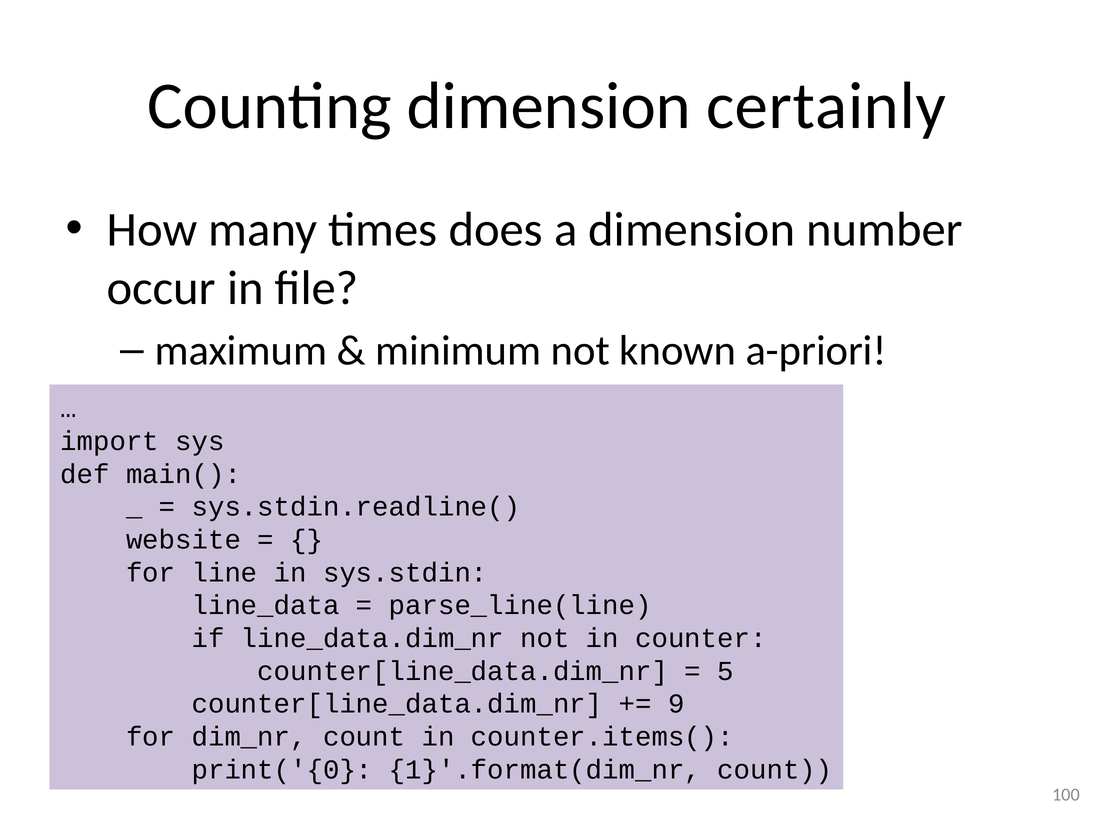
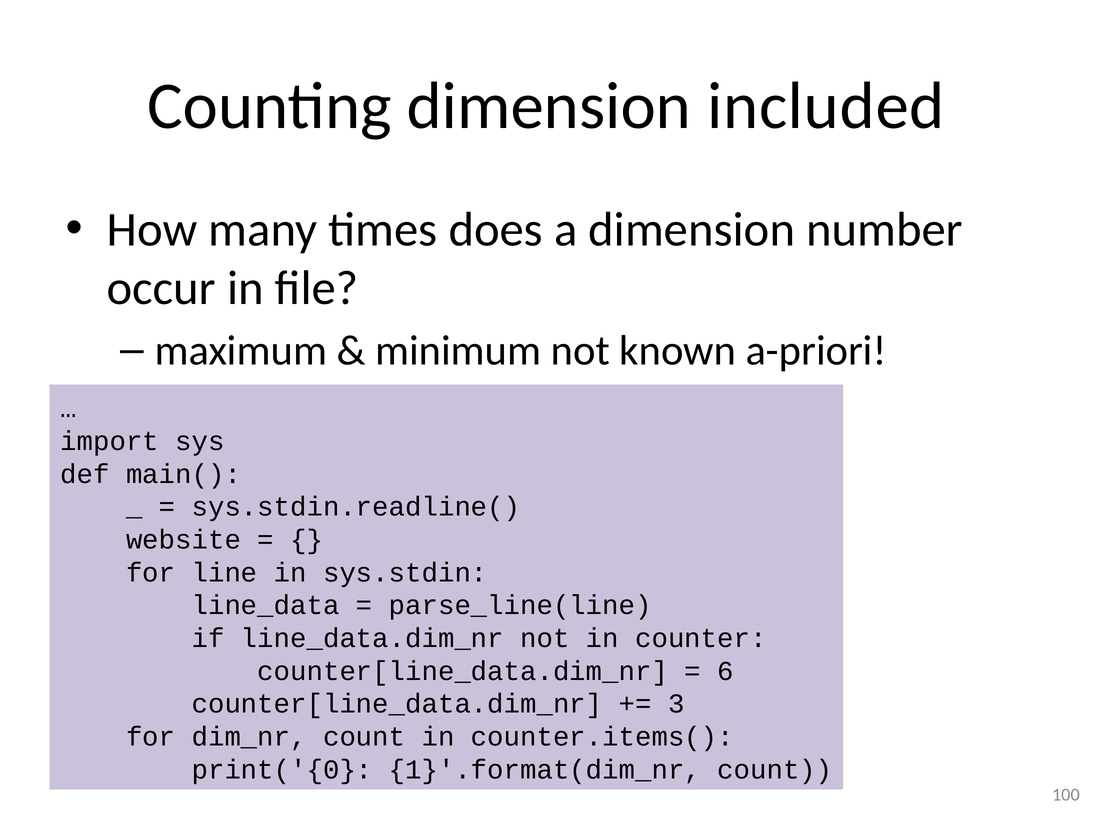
certainly: certainly -> included (826, 106)
5: 5 -> 6 (726, 671)
9: 9 -> 3 (676, 704)
